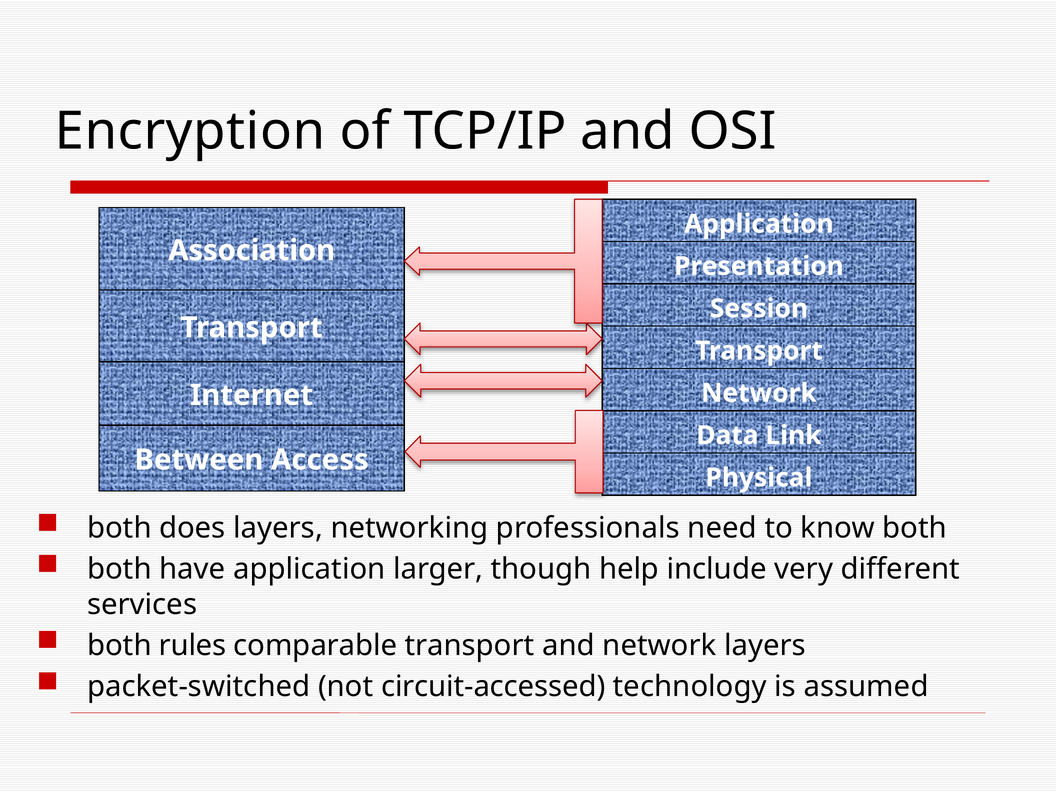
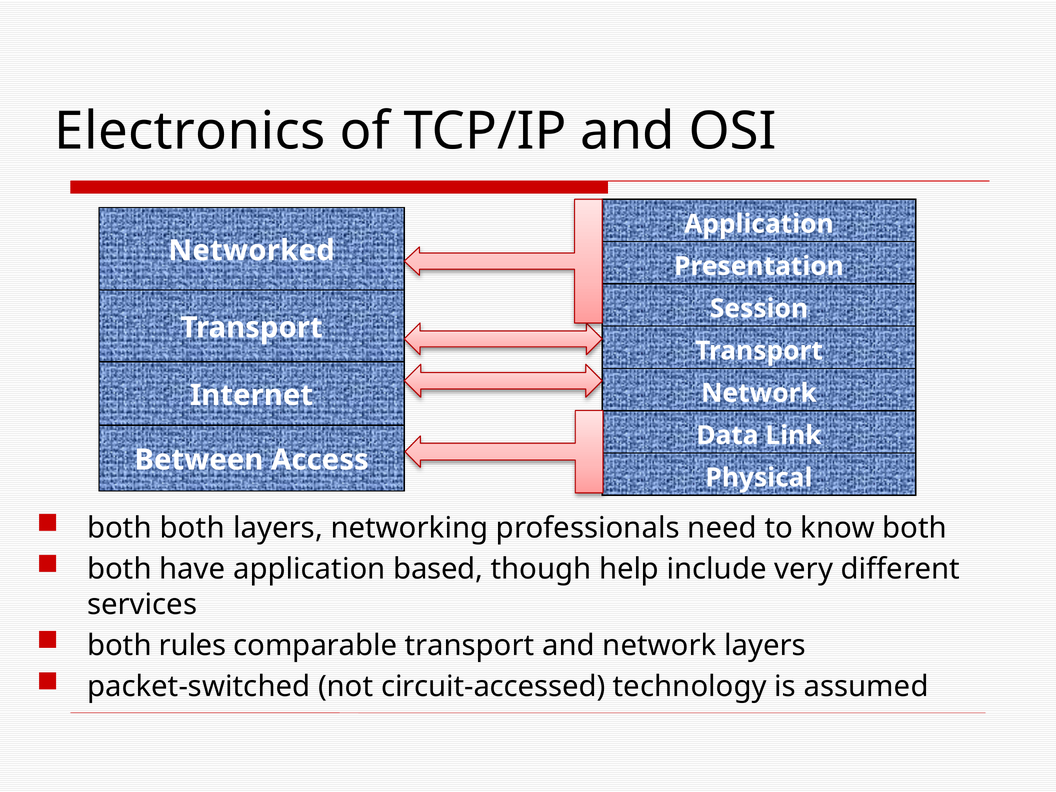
Encryption: Encryption -> Electronics (190, 131)
Association: Association -> Networked (252, 251)
both does: does -> both (192, 528)
larger: larger -> based (438, 569)
